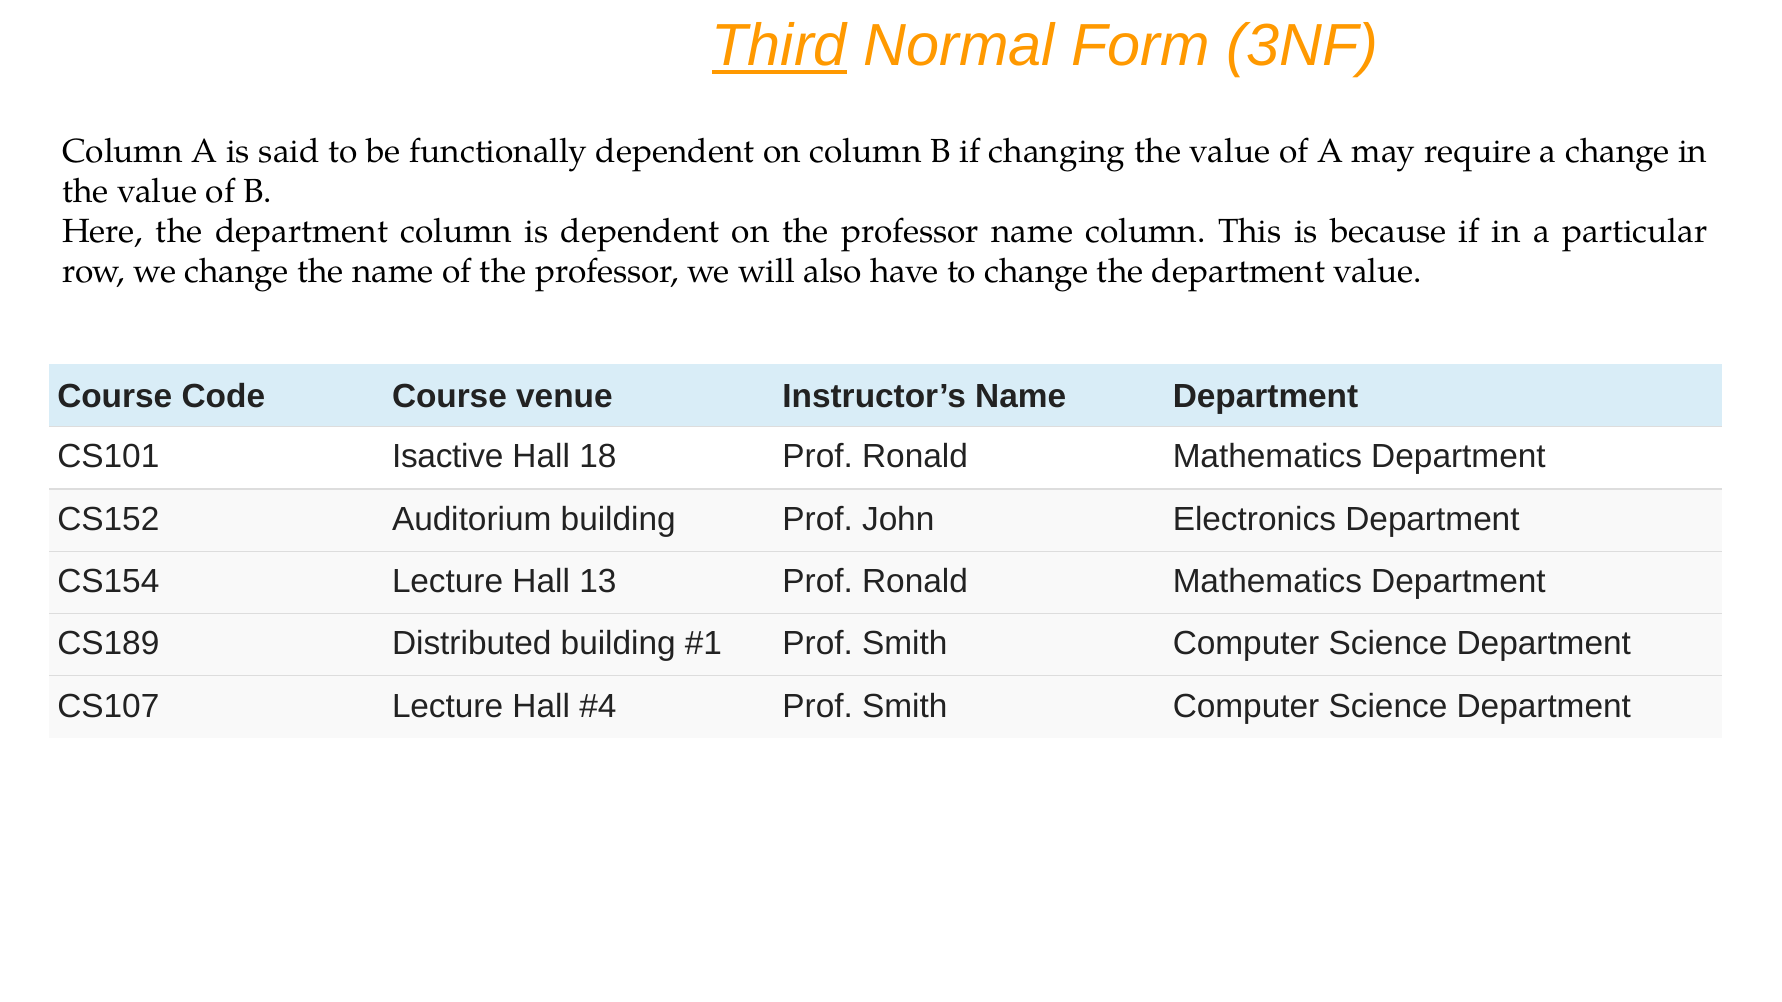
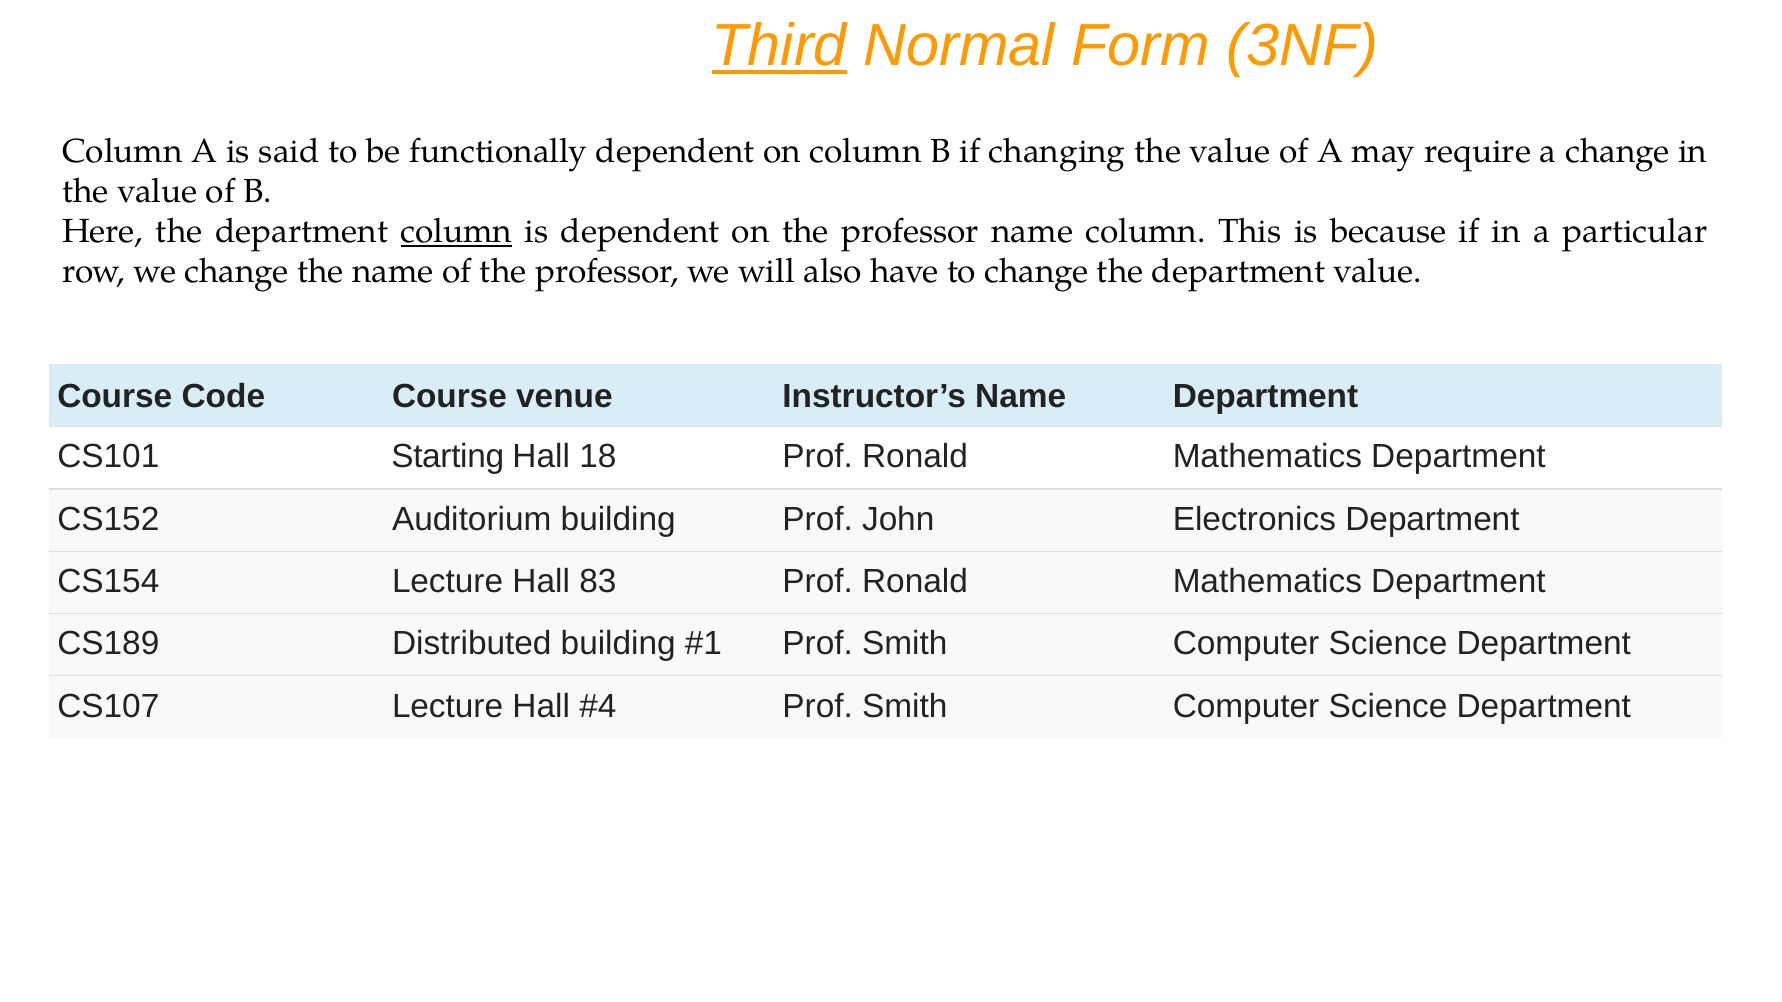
column underline: none -> present (457, 232)
Isactive: Isactive -> Starting (448, 457)
13: 13 -> 83 (598, 582)
